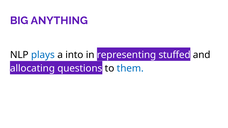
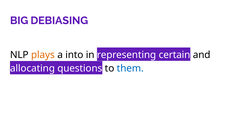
ANYTHING: ANYTHING -> DEBIASING (59, 21)
plays colour: blue -> orange (43, 55)
stuffed: stuffed -> certain (175, 55)
